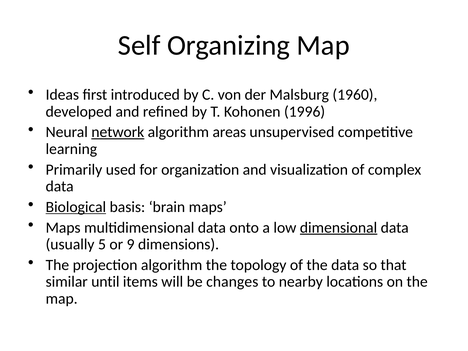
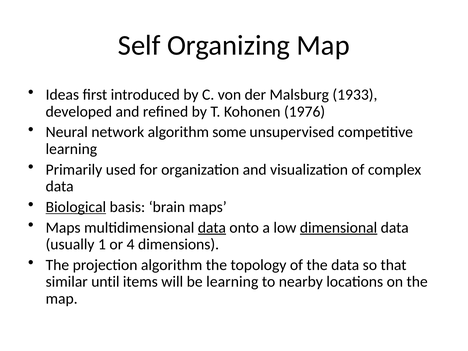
1960: 1960 -> 1933 (355, 95)
1996: 1996 -> 1976 (305, 112)
network underline: present -> none (118, 132)
areas: areas -> some (229, 132)
data underline: none -> present (212, 228)
5: 5 -> 1 (102, 244)
9: 9 -> 4 (131, 244)
be changes: changes -> learning (232, 282)
